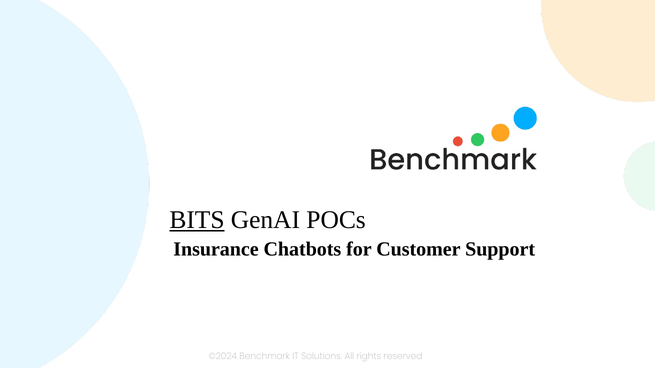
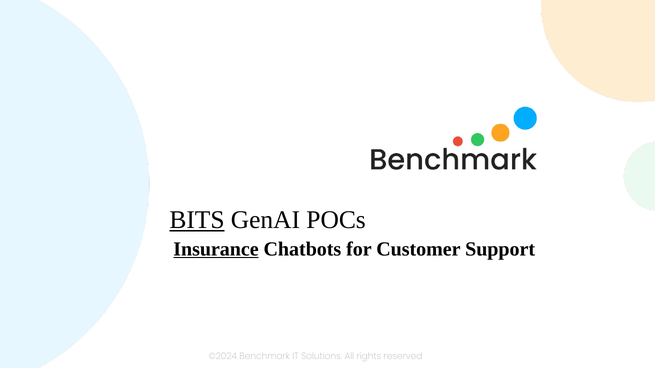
Insurance underline: none -> present (216, 249)
